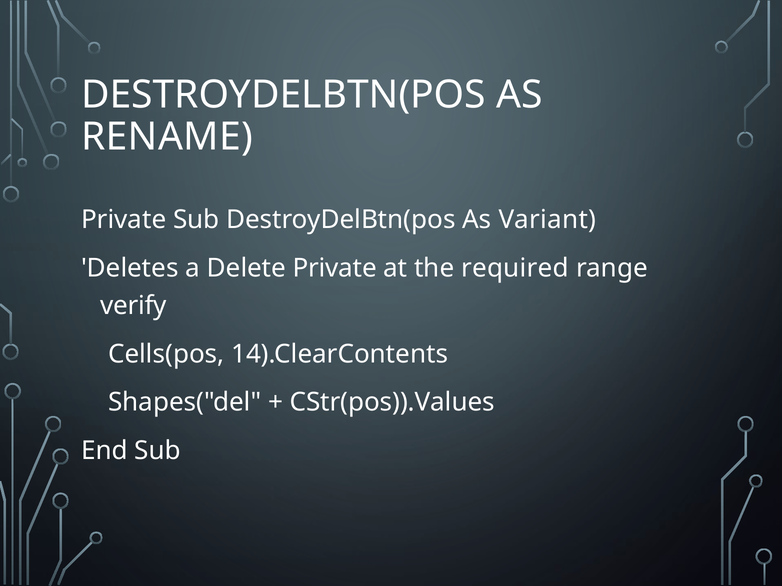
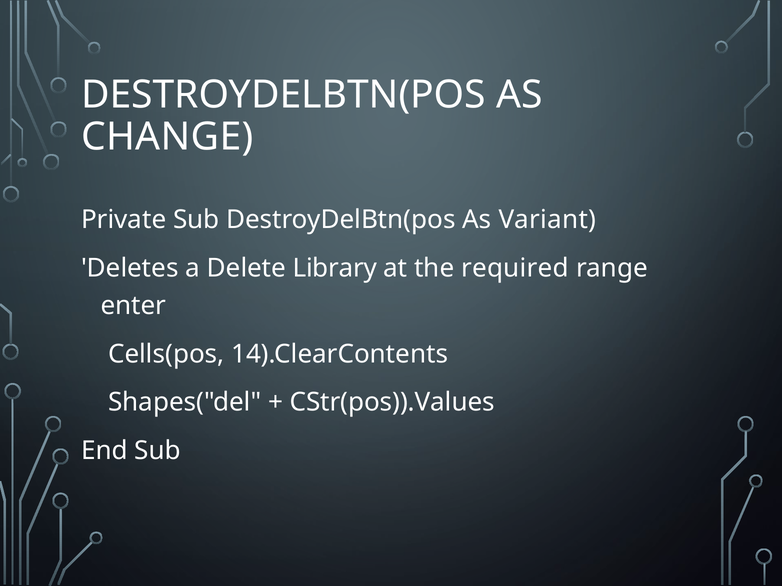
RENAME: RENAME -> CHANGE (167, 137)
Delete Private: Private -> Library (335, 268)
verify: verify -> enter (133, 306)
